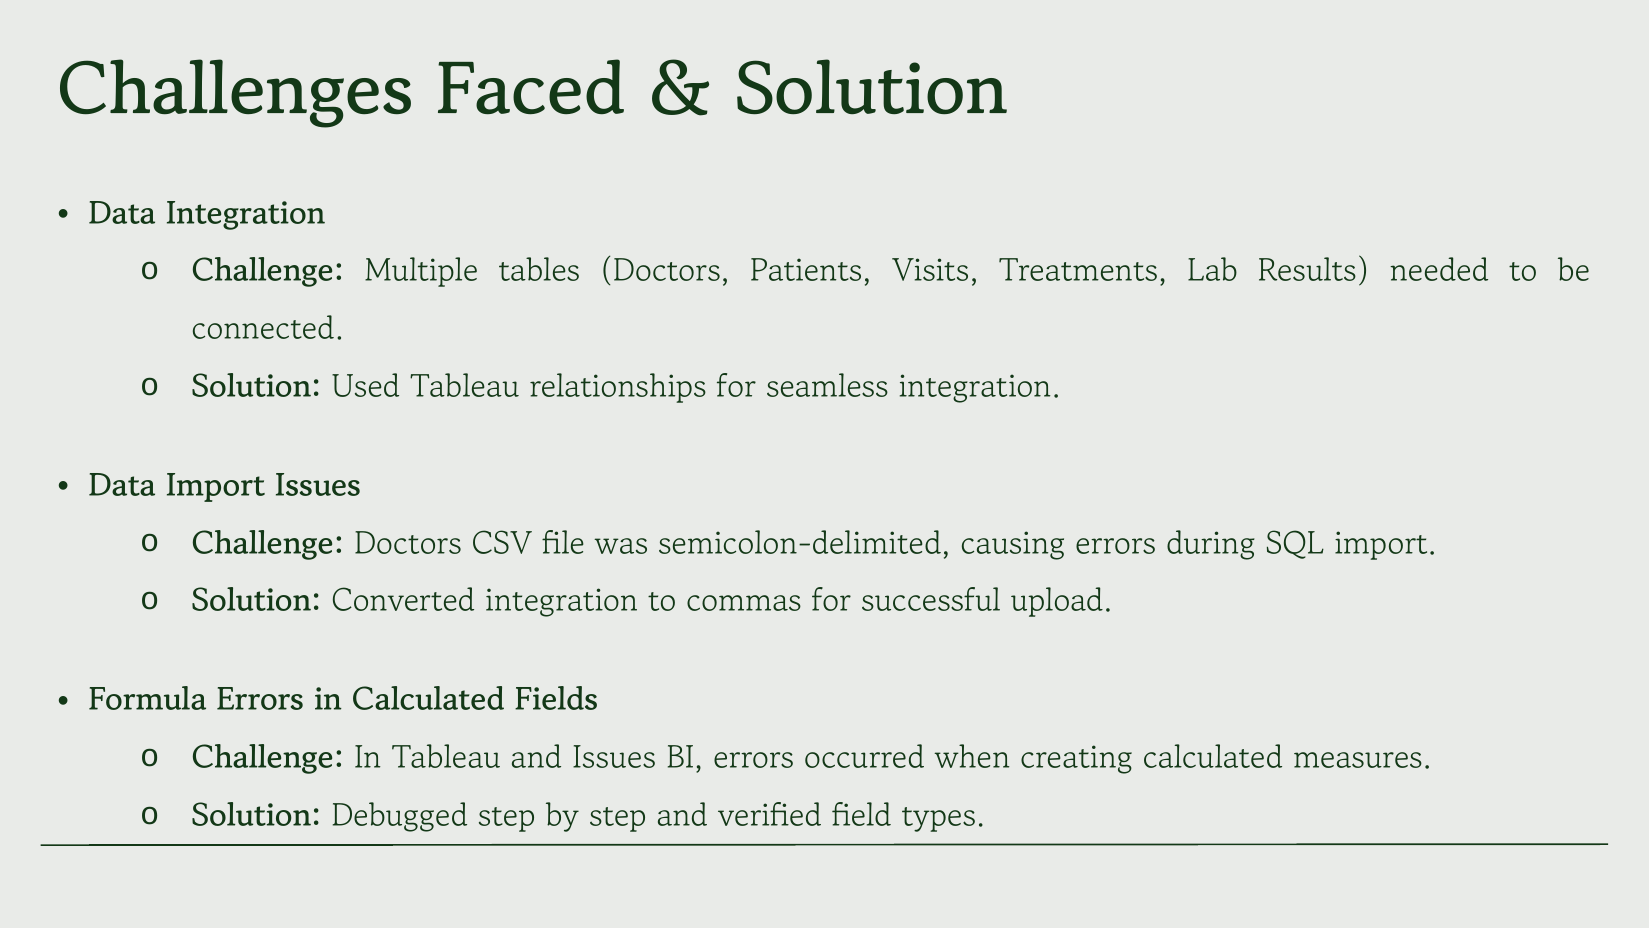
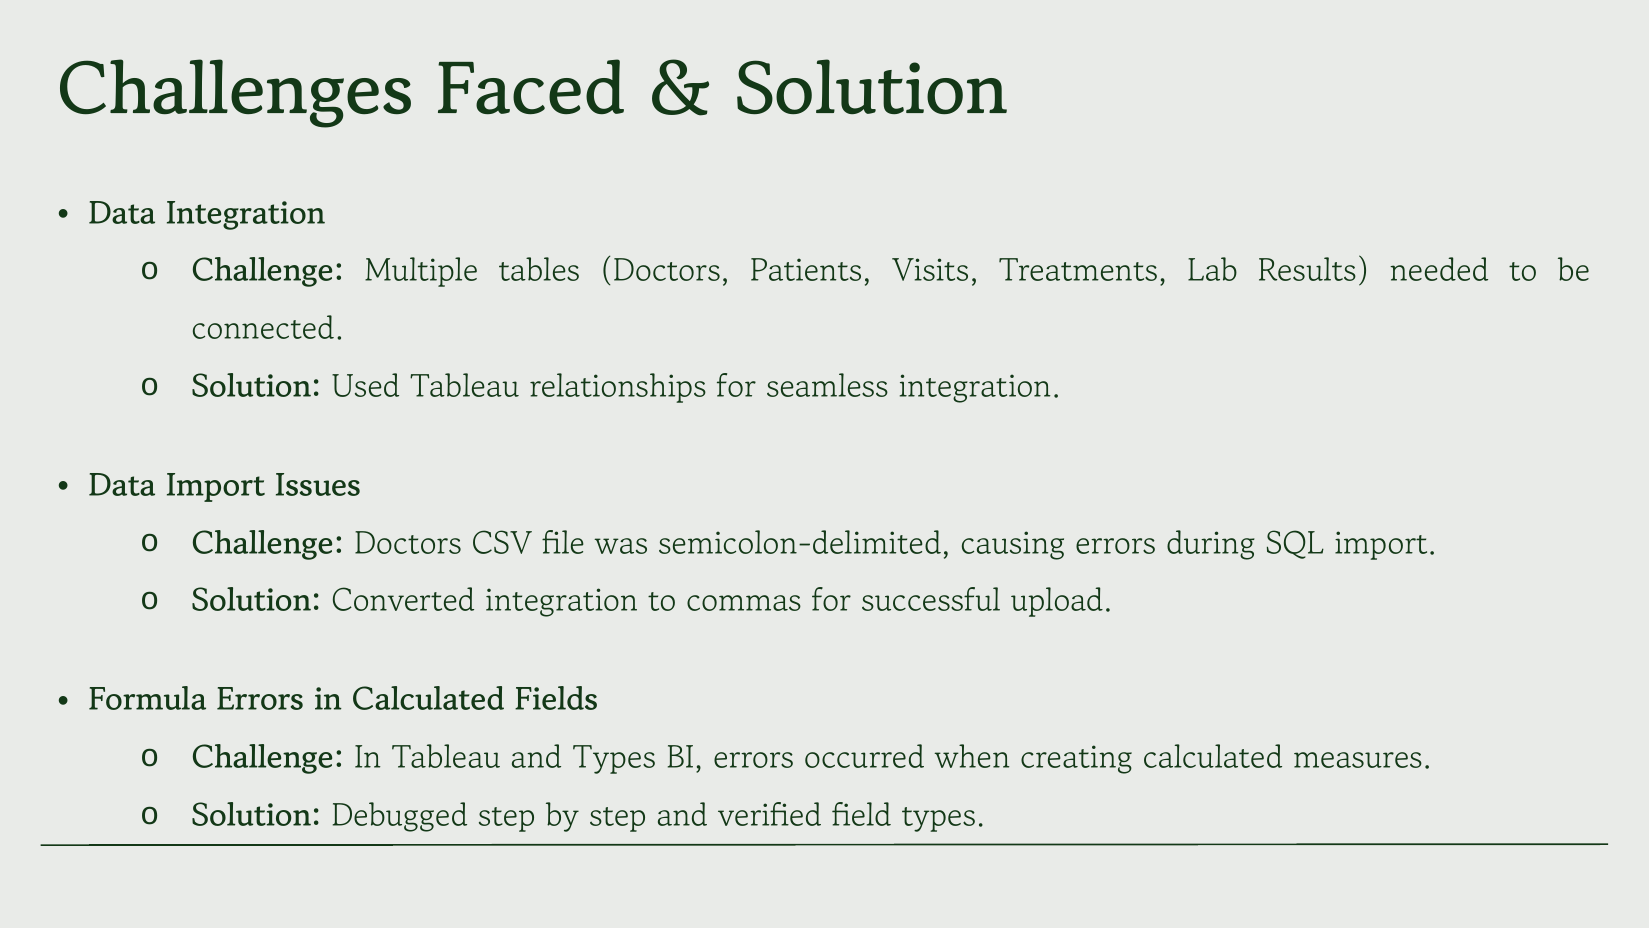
and Issues: Issues -> Types (614, 760)
